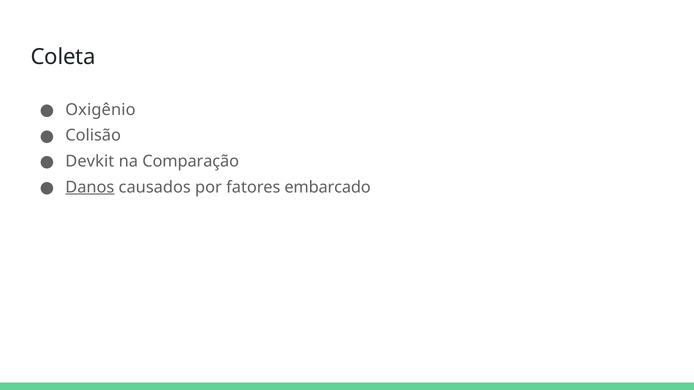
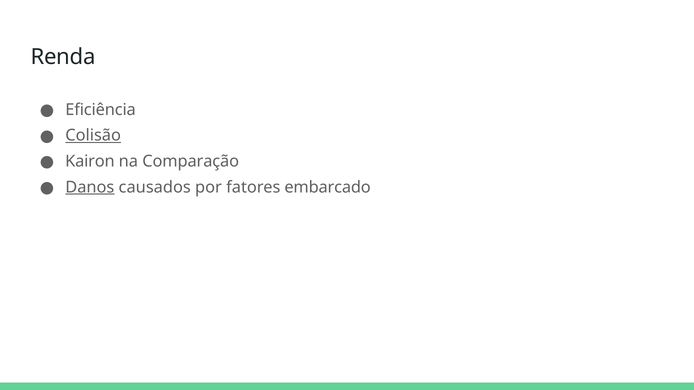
Coleta: Coleta -> Renda (63, 57)
Oxigênio: Oxigênio -> Eficiência (101, 110)
Colisão underline: none -> present (93, 136)
Devkit: Devkit -> Kairon (90, 162)
